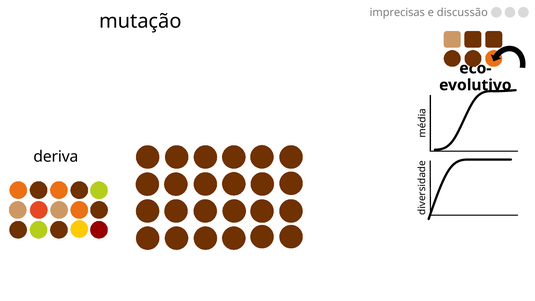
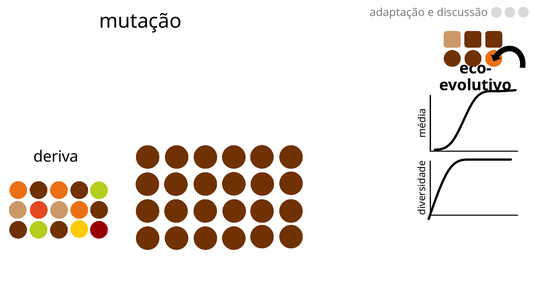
imprecisas: imprecisas -> adaptação (397, 13)
